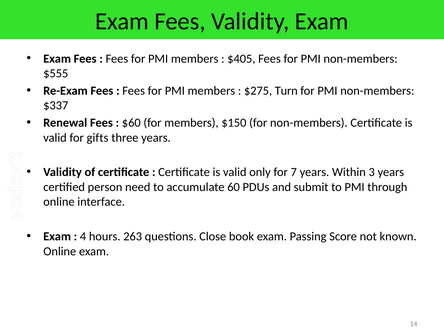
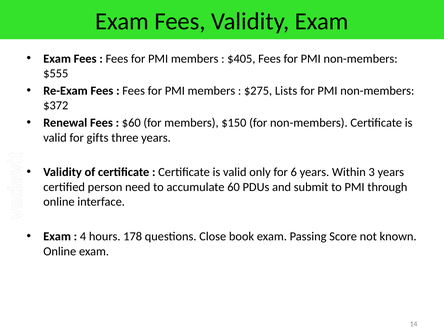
Turn: Turn -> Lists (286, 91)
$337: $337 -> $372 (56, 106)
7: 7 -> 6 (294, 172)
263: 263 -> 178 (133, 236)
